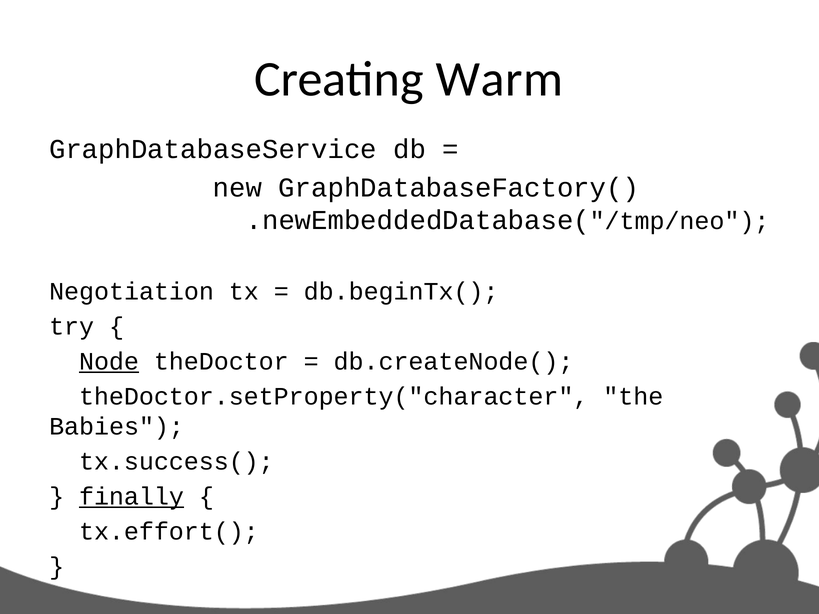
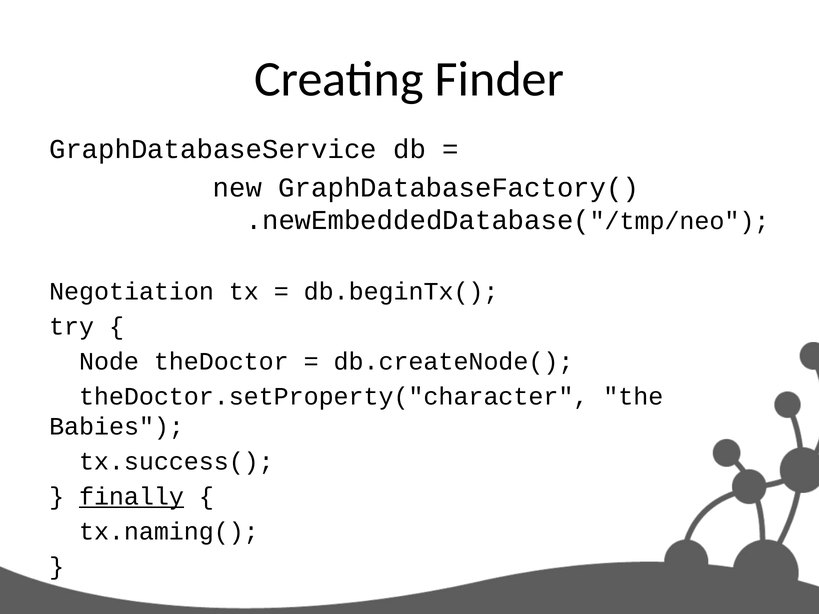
Warm: Warm -> Finder (500, 79)
Node underline: present -> none (109, 362)
tx.effort(: tx.effort( -> tx.naming( (169, 532)
